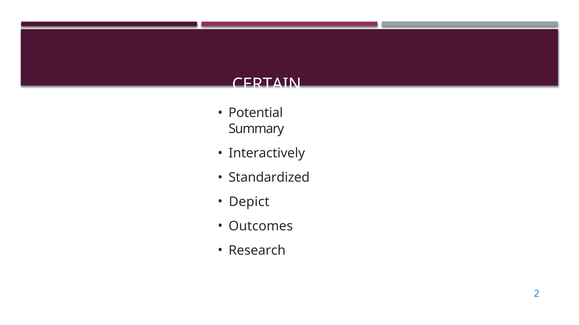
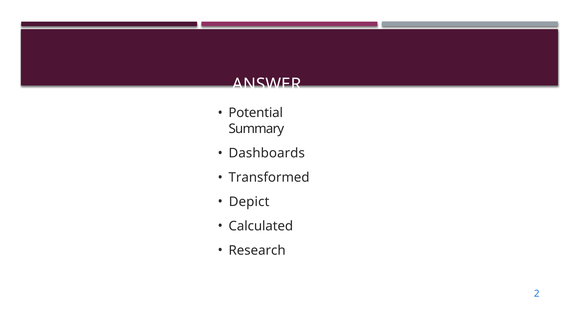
CERTAIN: CERTAIN -> ANSWER (267, 84)
Interactively: Interactively -> Dashboards (267, 153)
Standardized: Standardized -> Transformed (269, 178)
Outcomes: Outcomes -> Calculated (261, 227)
